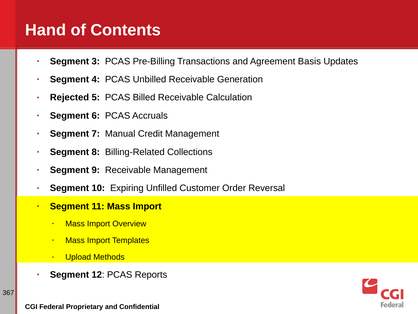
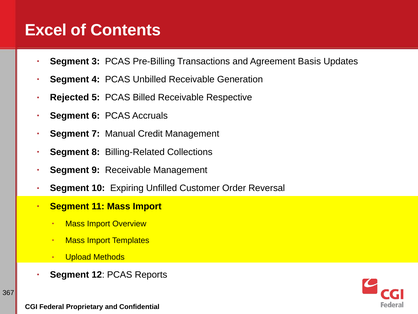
Hand: Hand -> Excel (46, 30)
Calculation: Calculation -> Respective (229, 97)
